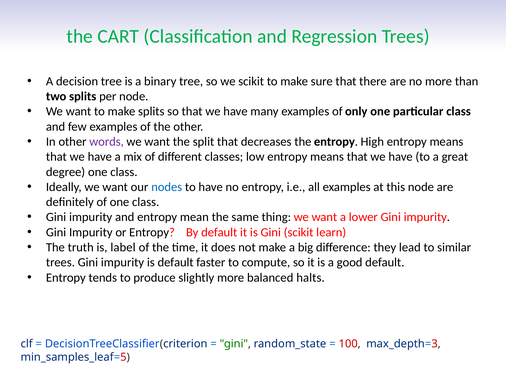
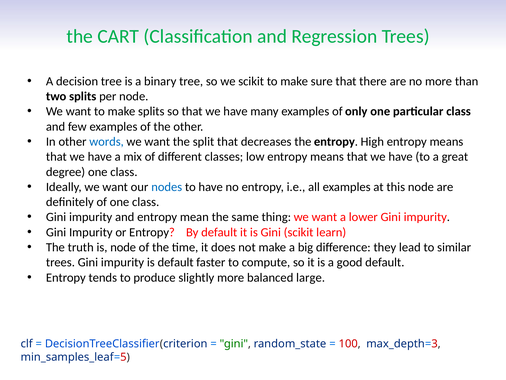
words colour: purple -> blue (107, 142)
is label: label -> node (123, 247)
halts: halts -> large (311, 277)
